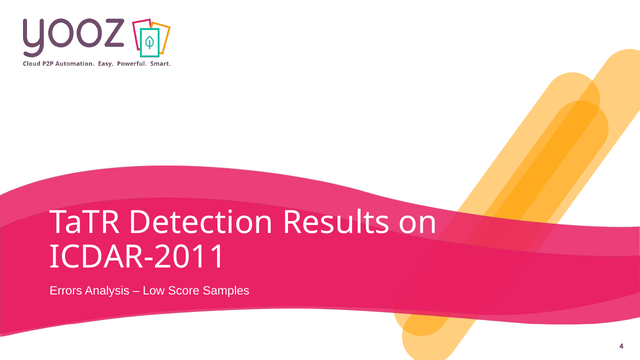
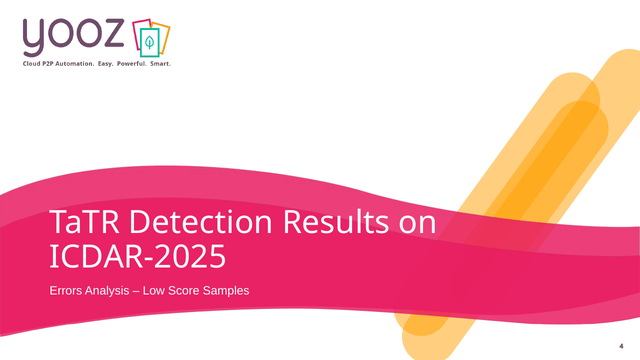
ICDAR-2011: ICDAR-2011 -> ICDAR-2025 (138, 257)
